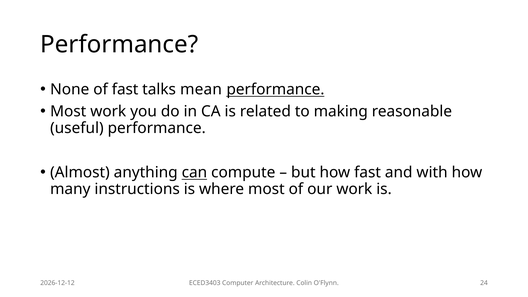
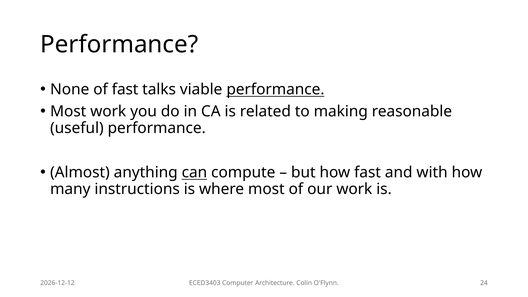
mean: mean -> viable (201, 89)
